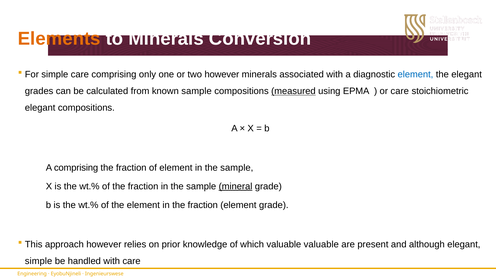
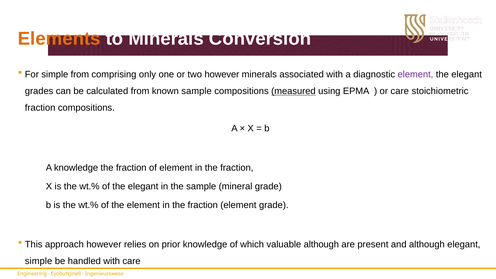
simple care: care -> from (80, 74)
element colour: blue -> purple (415, 74)
elegant: elegant -> fraction (40, 108)
A comprising: comprising -> knowledge (76, 168)
sample: sample -> fraction (237, 168)
of the fraction: fraction -> elegant (143, 186)
mineral underline: present -> none (236, 186)
valuable valuable: valuable -> although (321, 244)
